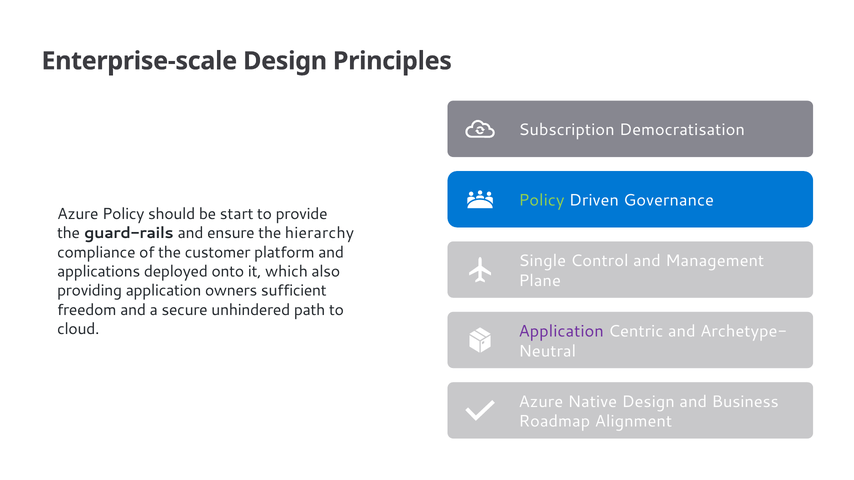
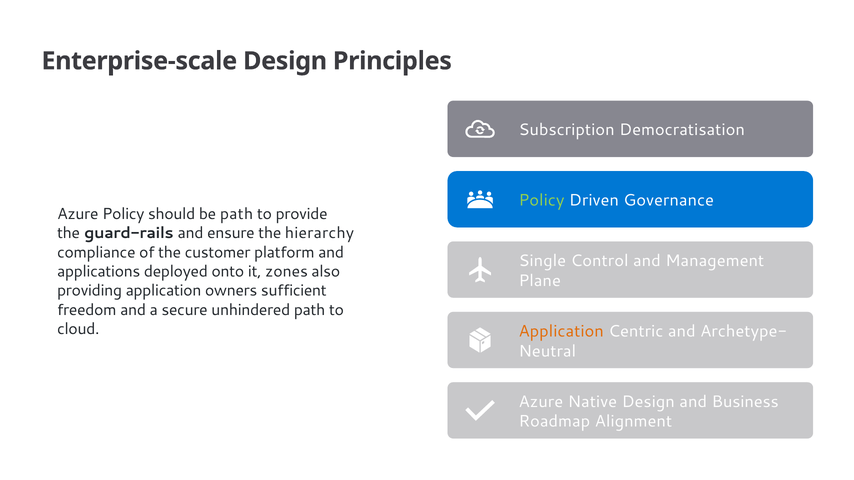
be start: start -> path (237, 214)
which: which -> zones (287, 272)
Application colour: purple -> orange (561, 331)
